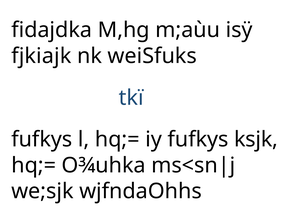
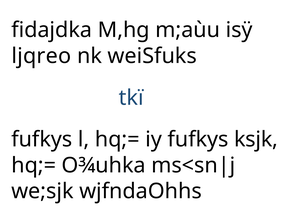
fjkiajk: fjkiajk -> ljqreo (41, 56)
